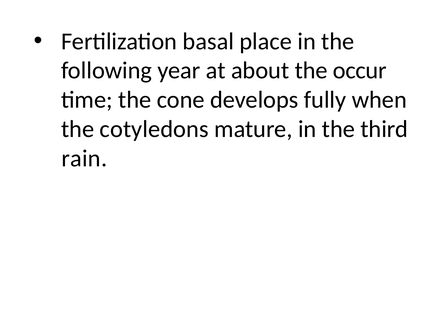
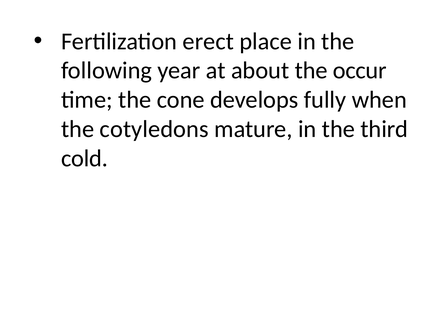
basal: basal -> erect (208, 41)
rain: rain -> cold (85, 158)
